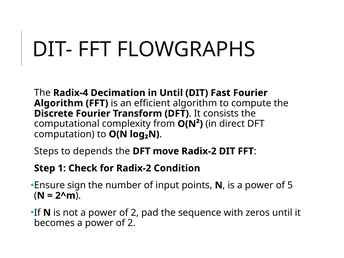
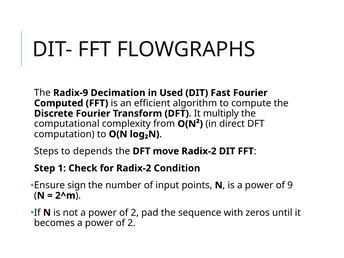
Radix-4: Radix-4 -> Radix-9 (71, 93)
in Until: Until -> Used (171, 93)
Algorithm: Algorithm -> Computed (59, 103)
consists: consists -> multiply (221, 114)
5: 5 -> 9 (290, 185)
